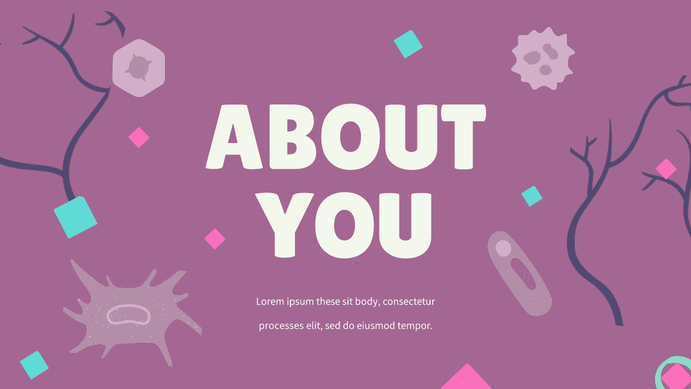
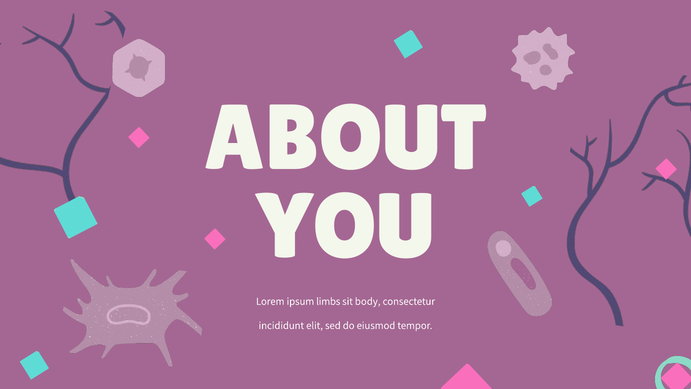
these: these -> limbs (328, 301)
processes: processes -> incididunt (281, 325)
